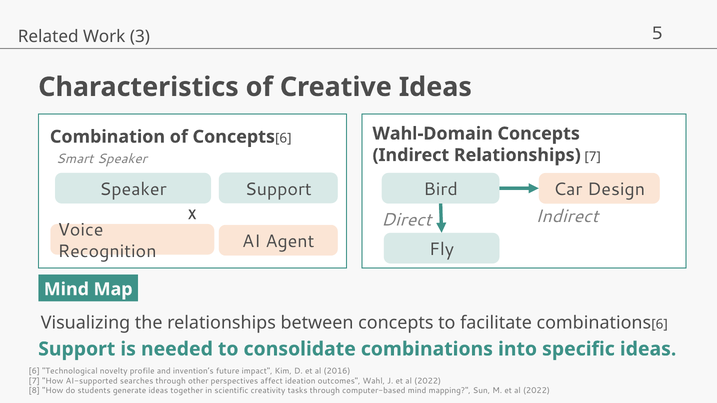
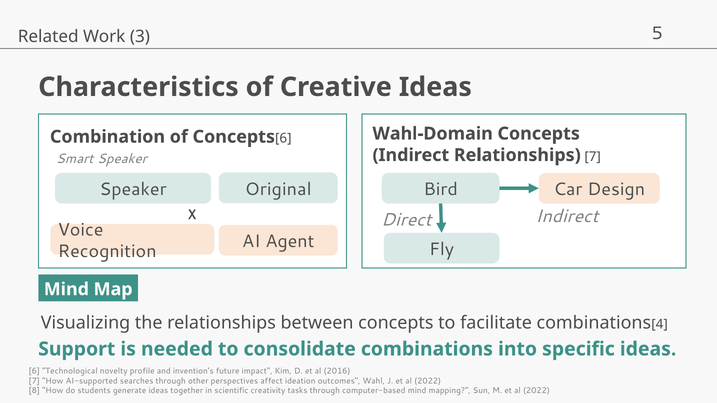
Support: Support -> Original (278, 189)
combinations 6: 6 -> 4 (660, 325)
